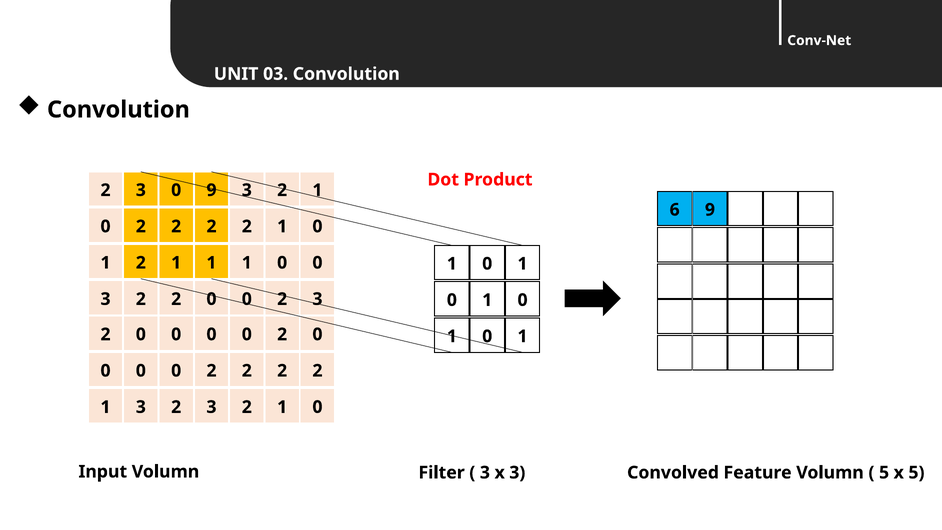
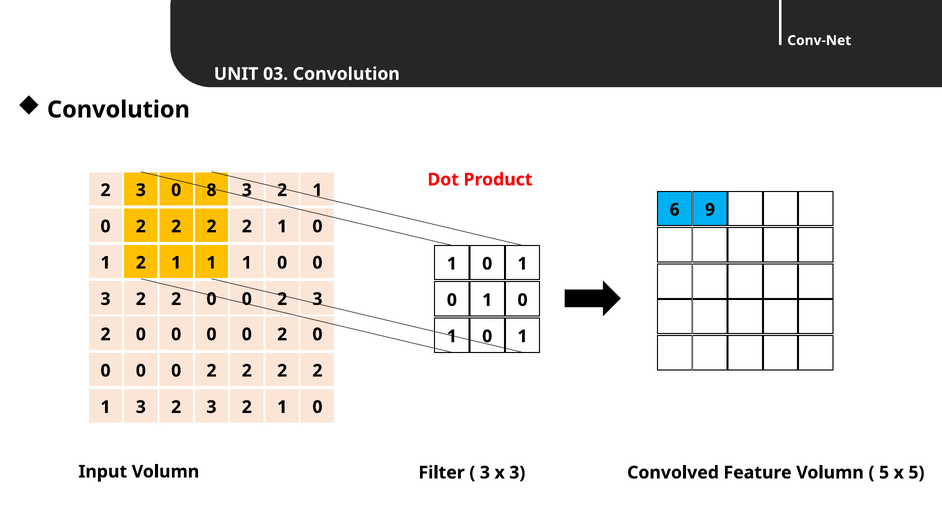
0 9: 9 -> 8 (211, 190)
